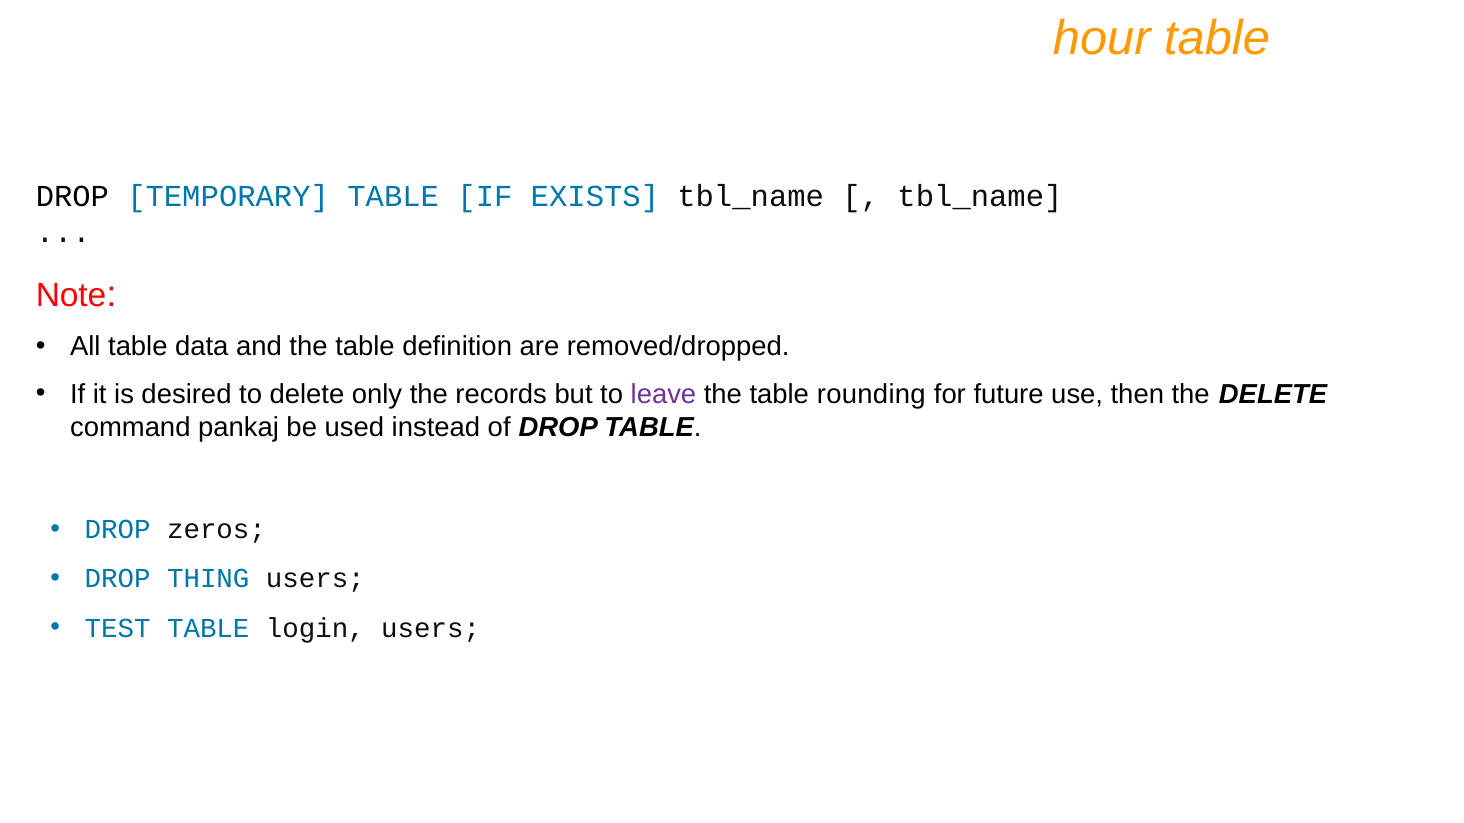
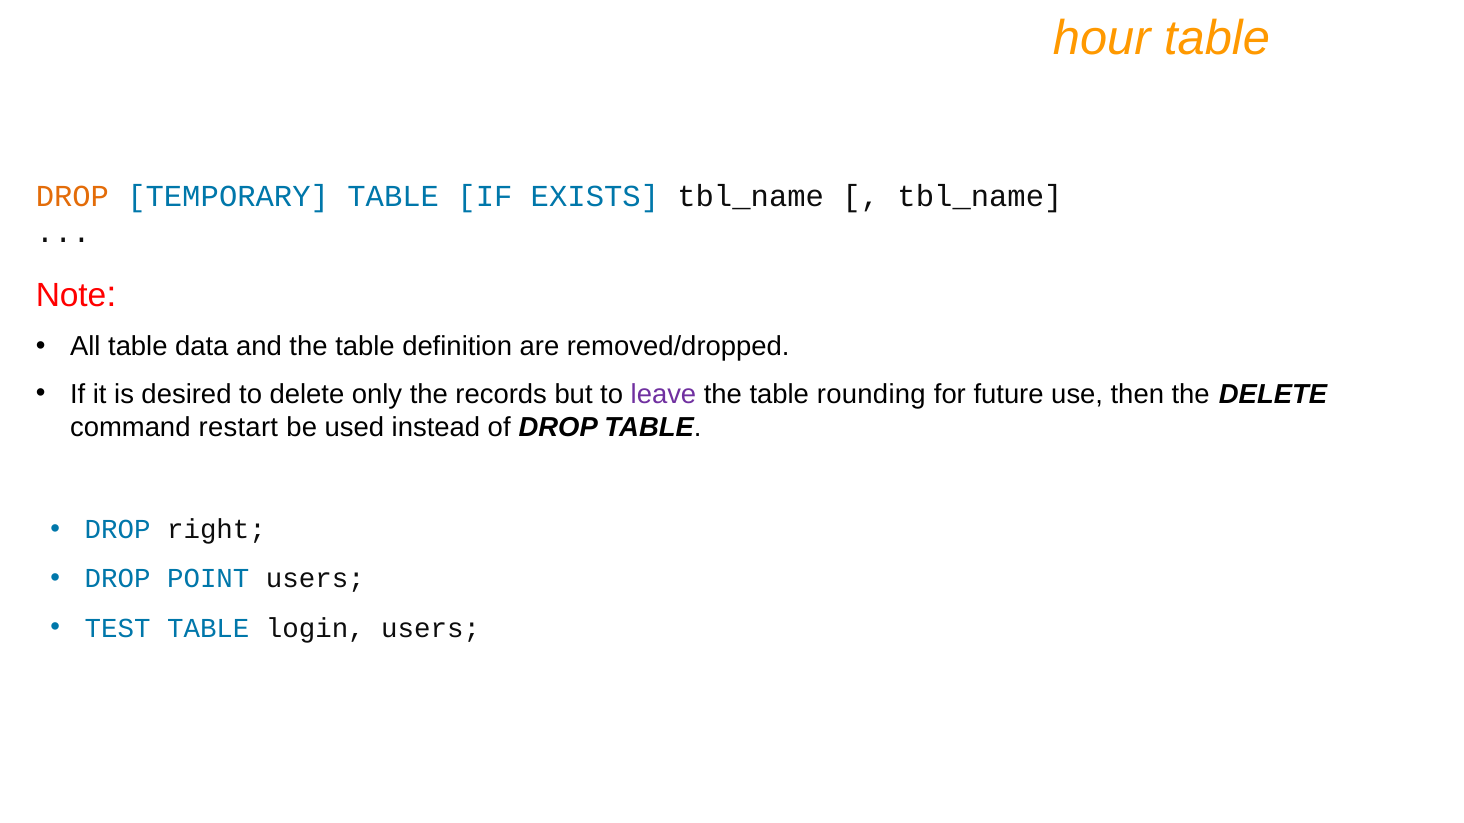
DROP colour: black -> orange (72, 196)
pankaj: pankaj -> restart (238, 428)
zeros: zeros -> right (216, 530)
THING: THING -> POINT (208, 579)
